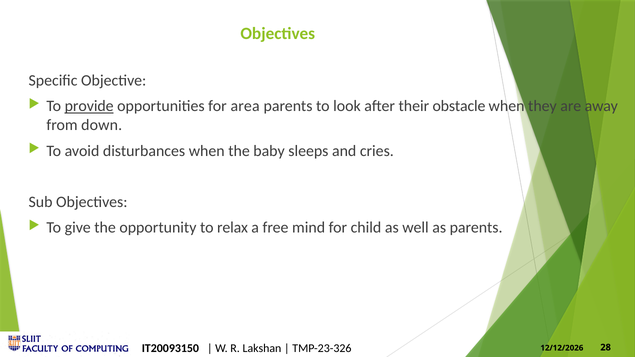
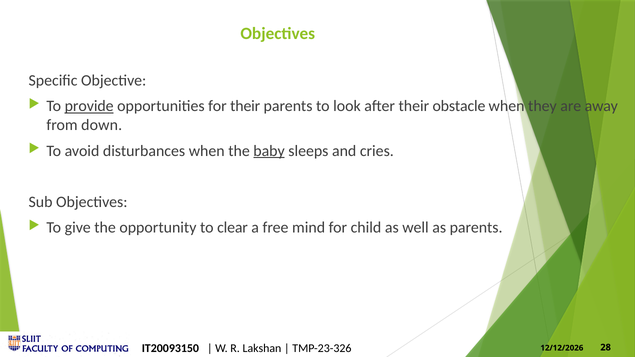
for area: area -> their (245, 106)
baby underline: none -> present (269, 151)
relax: relax -> clear (233, 228)
